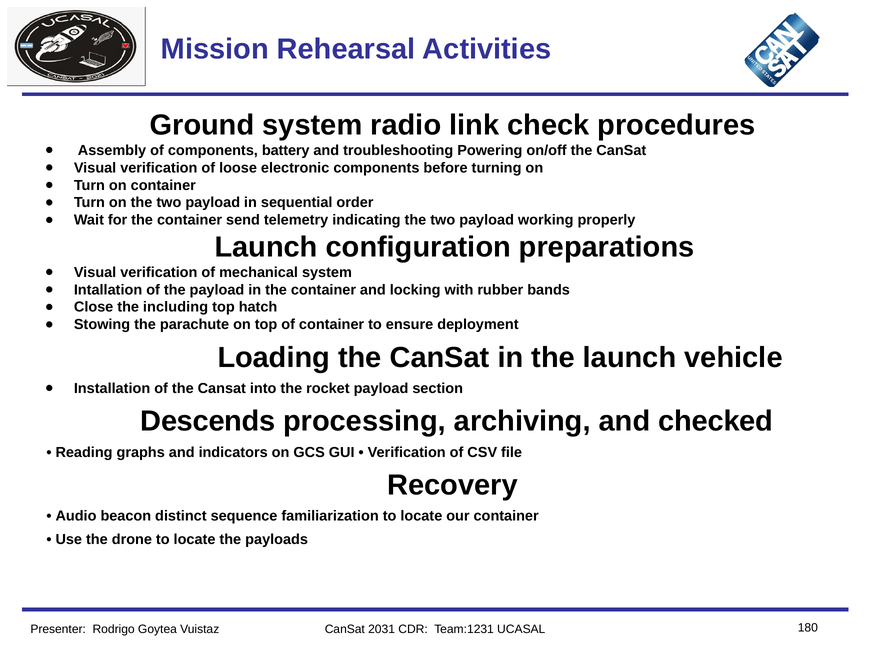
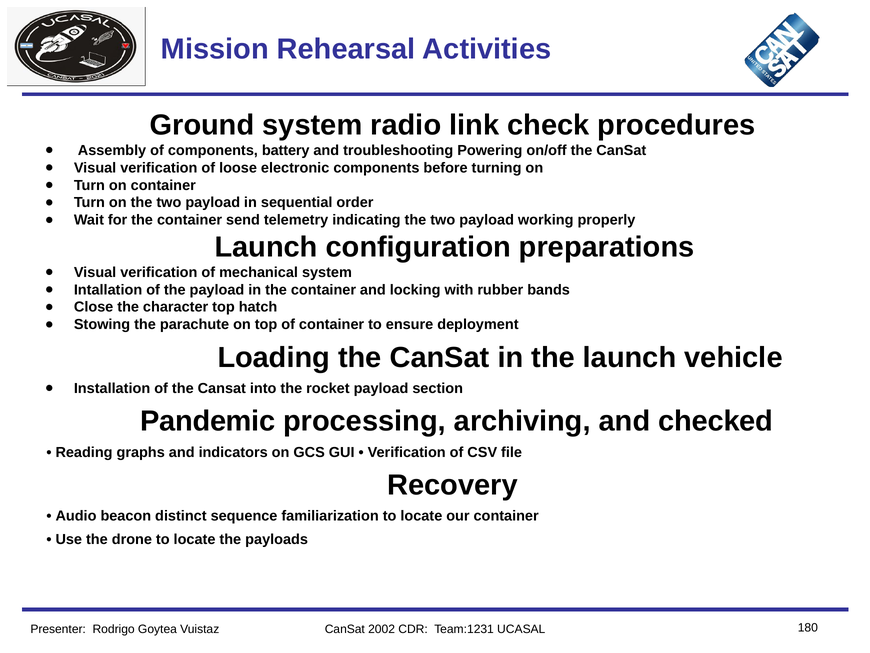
including: including -> character (176, 307)
Descends: Descends -> Pandemic (208, 421)
2031: 2031 -> 2002 (382, 629)
